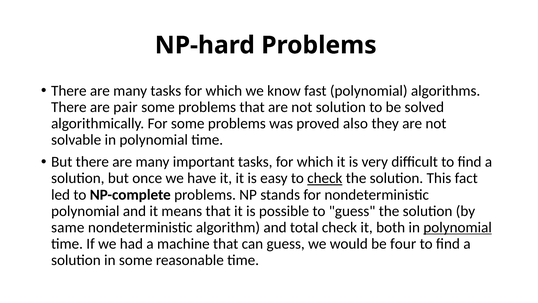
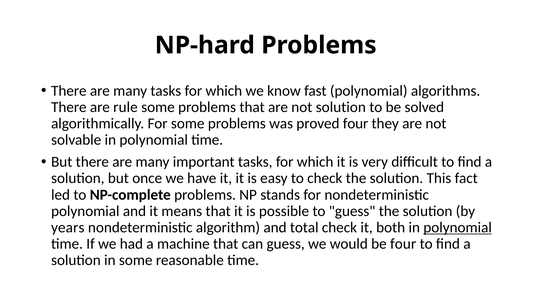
pair: pair -> rule (125, 107)
proved also: also -> four (356, 123)
check underline: present -> none (325, 178)
same: same -> years (68, 227)
